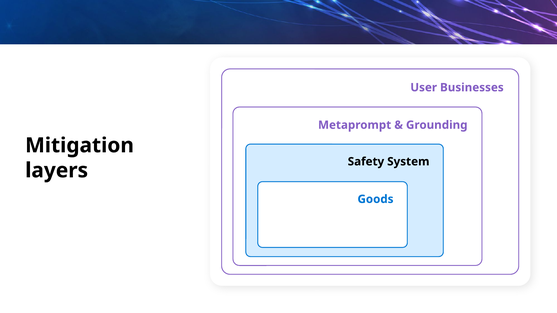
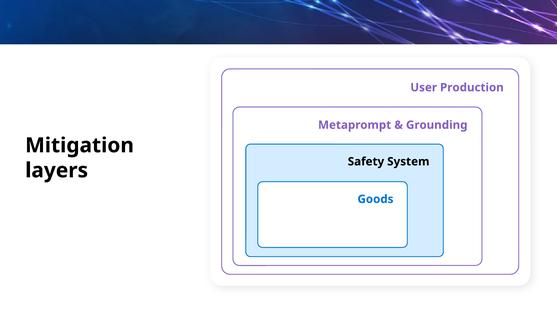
Businesses: Businesses -> Production (472, 88)
